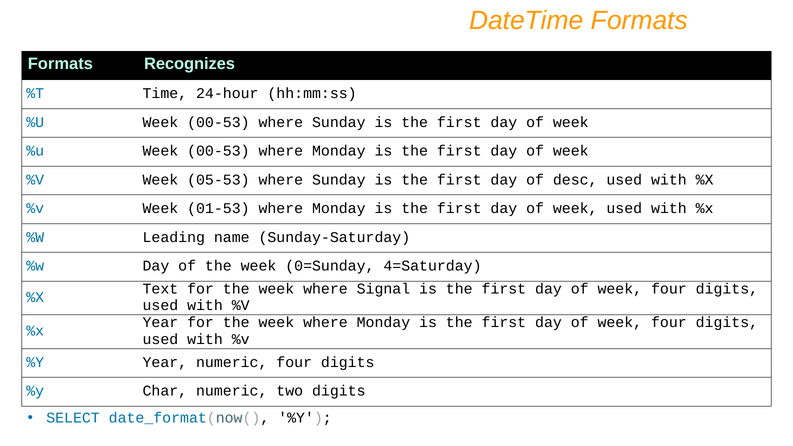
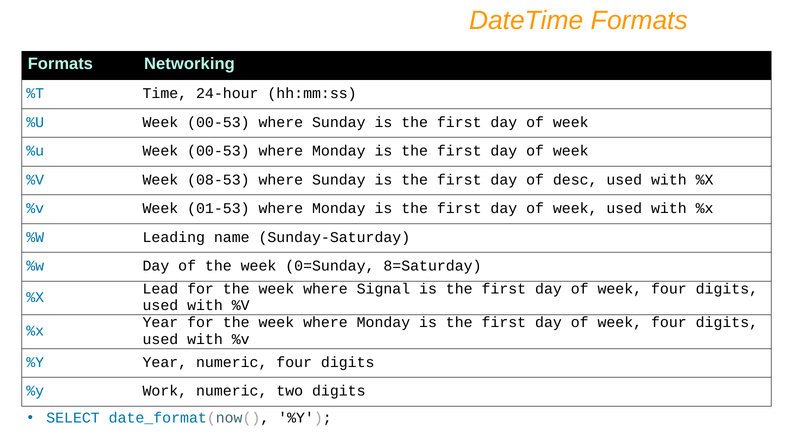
Recognizes: Recognizes -> Networking (189, 64)
05-53: 05-53 -> 08-53 (218, 180)
4=Saturday: 4=Saturday -> 8=Saturday (432, 266)
Text: Text -> Lead (160, 289)
Char: Char -> Work (165, 391)
